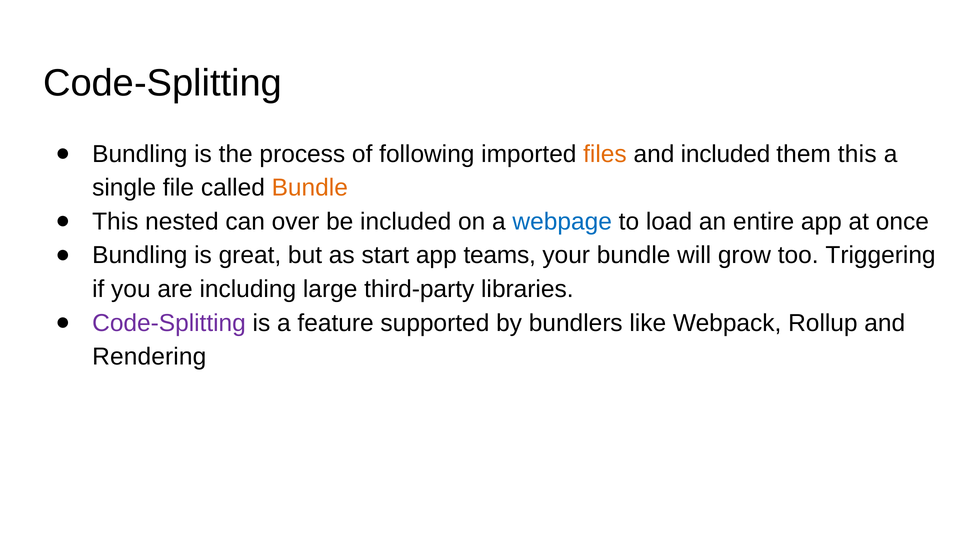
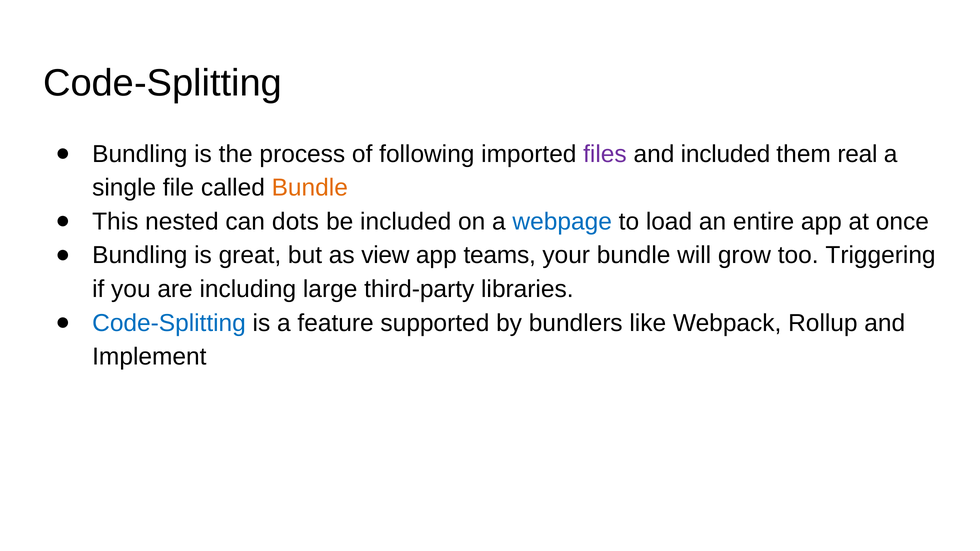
files colour: orange -> purple (605, 154)
them this: this -> real (857, 154)
over: over -> dots (295, 222)
start: start -> view (385, 256)
Code-Splitting colour: purple -> blue (169, 323)
Rendering: Rendering -> Implement (149, 357)
